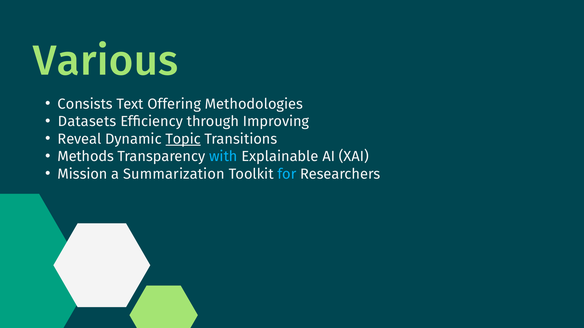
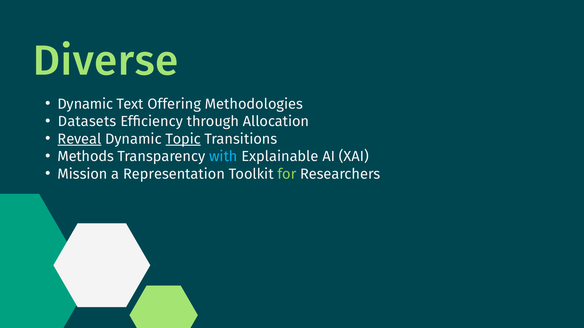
Various: Various -> Diverse (106, 61)
Consists: Consists -> Dynamic (85, 104)
Improving: Improving -> Allocation (276, 122)
Reveal underline: none -> present (79, 139)
Summarization: Summarization -> Representation (174, 174)
for colour: light blue -> light green (287, 174)
